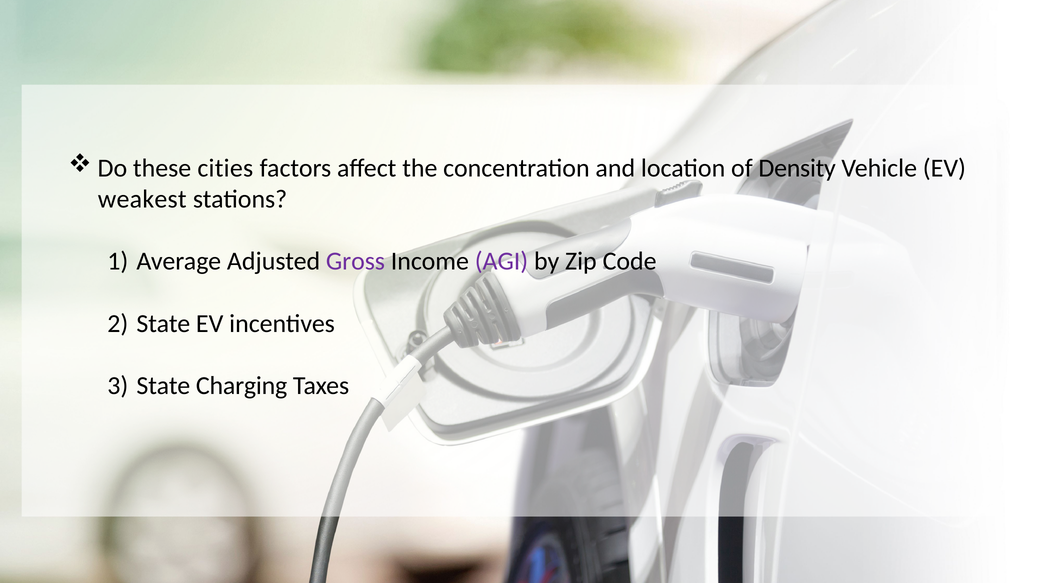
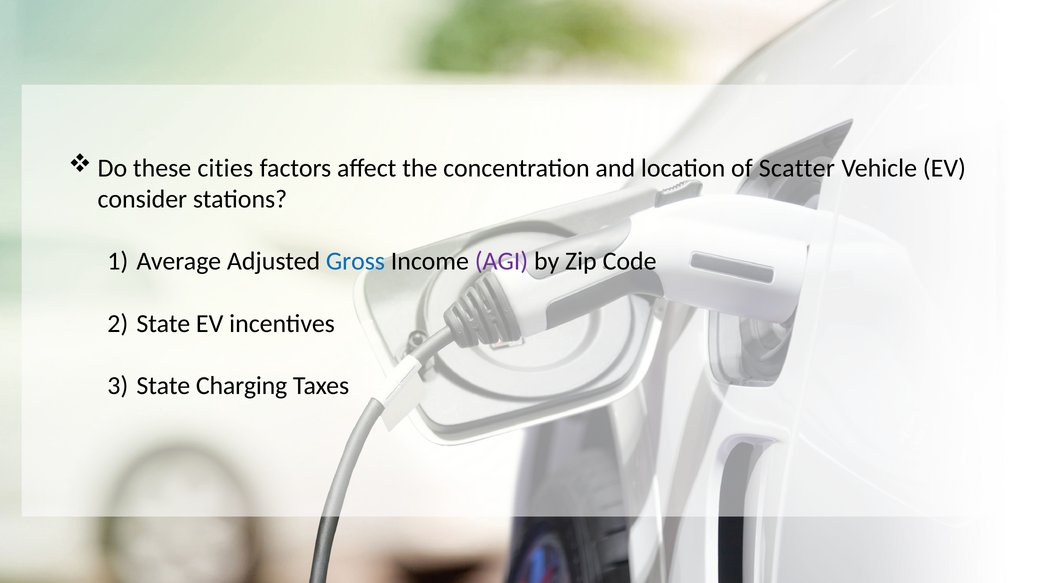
Density: Density -> Scatter (797, 168)
weakest: weakest -> consider (142, 199)
Gross colour: purple -> blue (355, 262)
